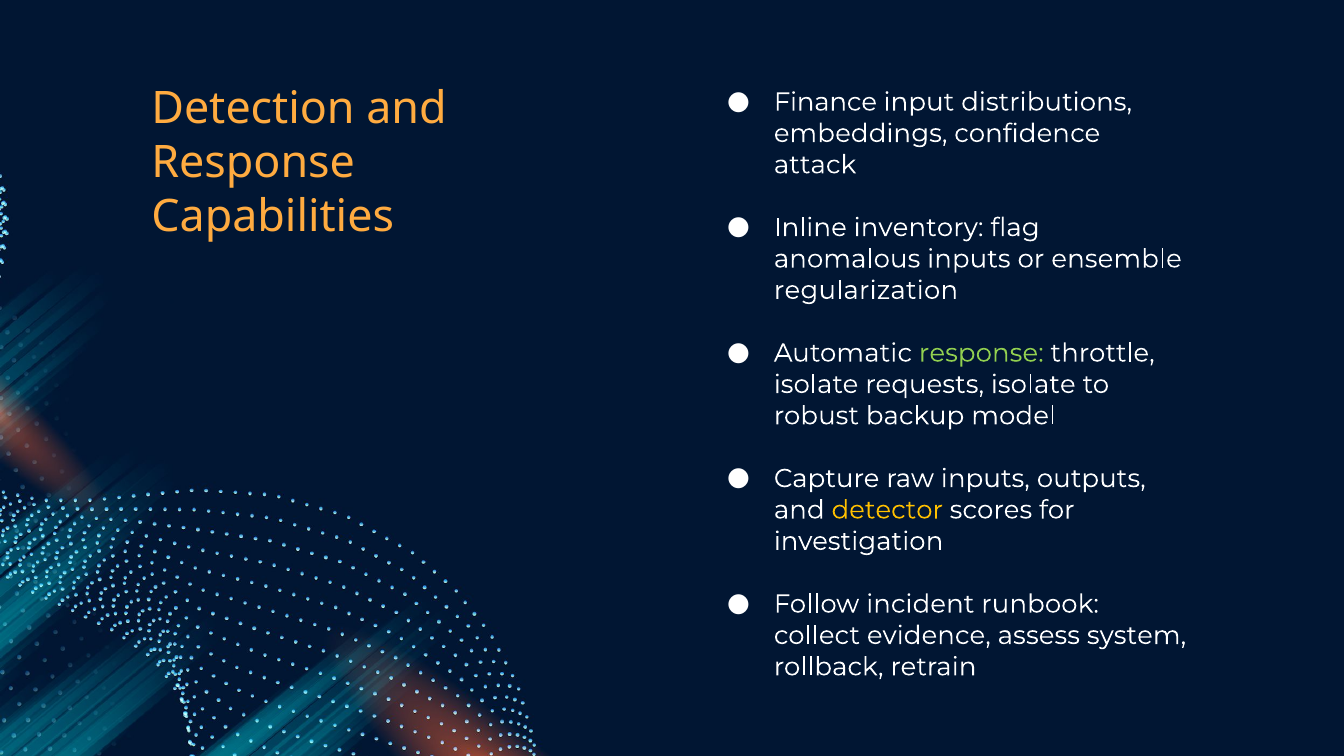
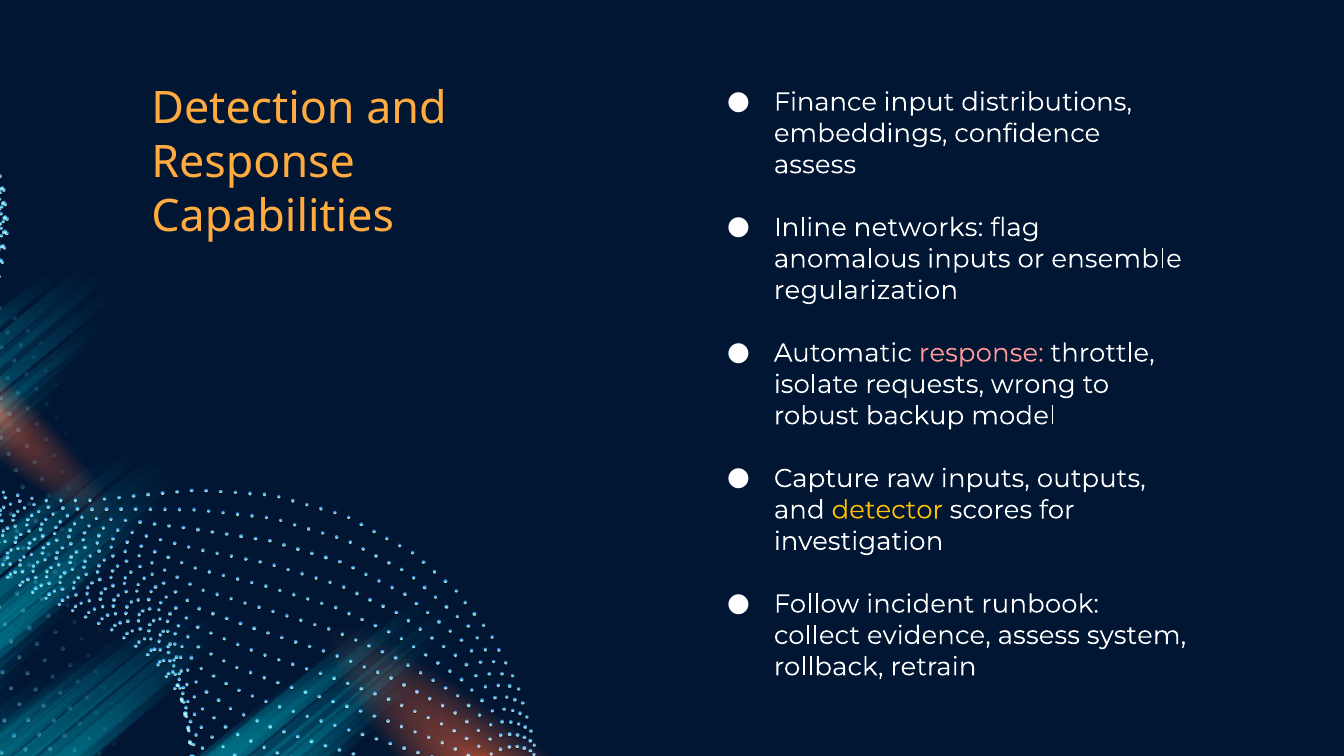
attack: attack -> assess (815, 165)
inventory: inventory -> networks (918, 228)
response colour: light green -> pink (981, 353)
requests isolate: isolate -> wrong (1033, 384)
